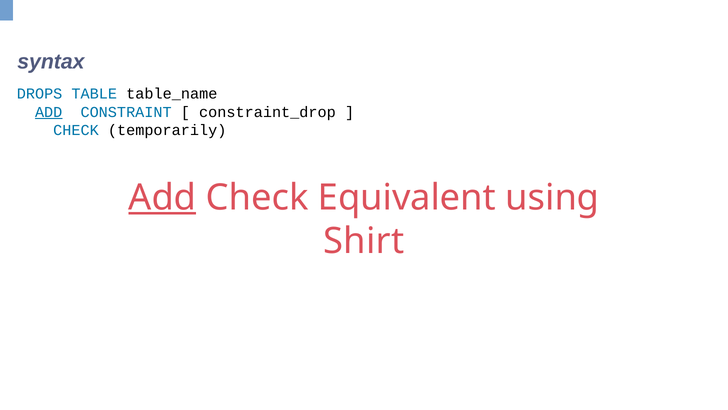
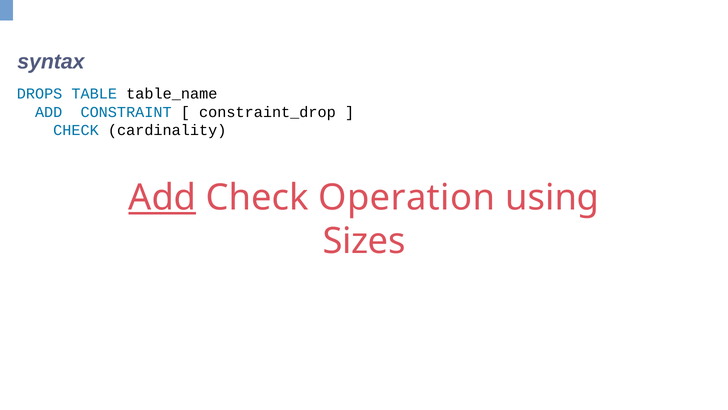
ADD underline: present -> none (49, 112)
temporarily: temporarily -> cardinality (167, 130)
Equivalent: Equivalent -> Operation (407, 197)
Shirt: Shirt -> Sizes (364, 241)
